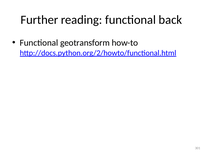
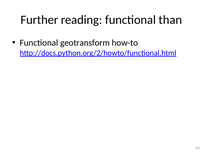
back: back -> than (170, 20)
